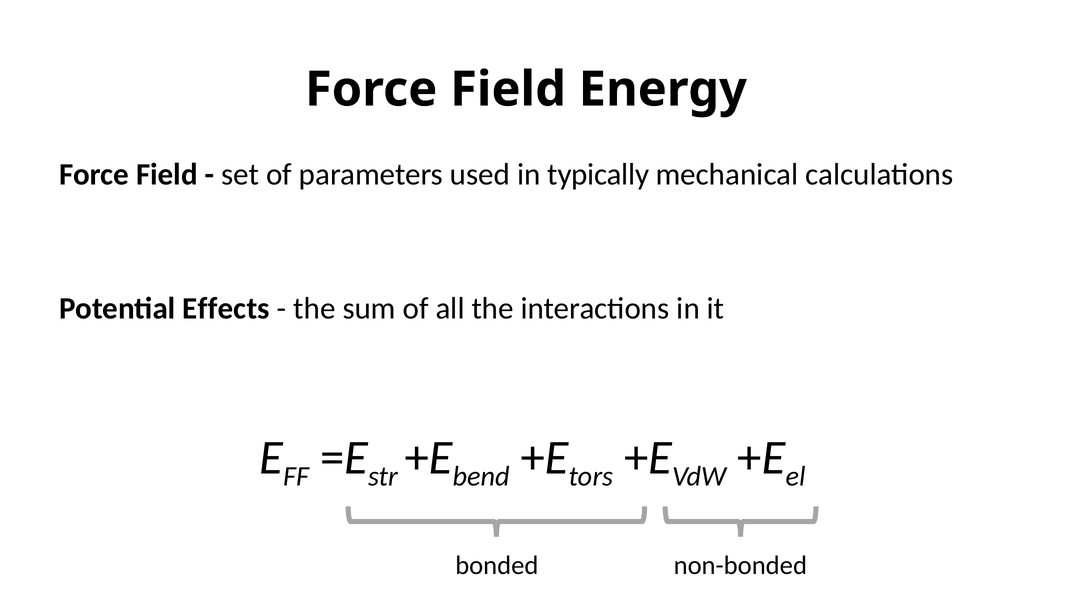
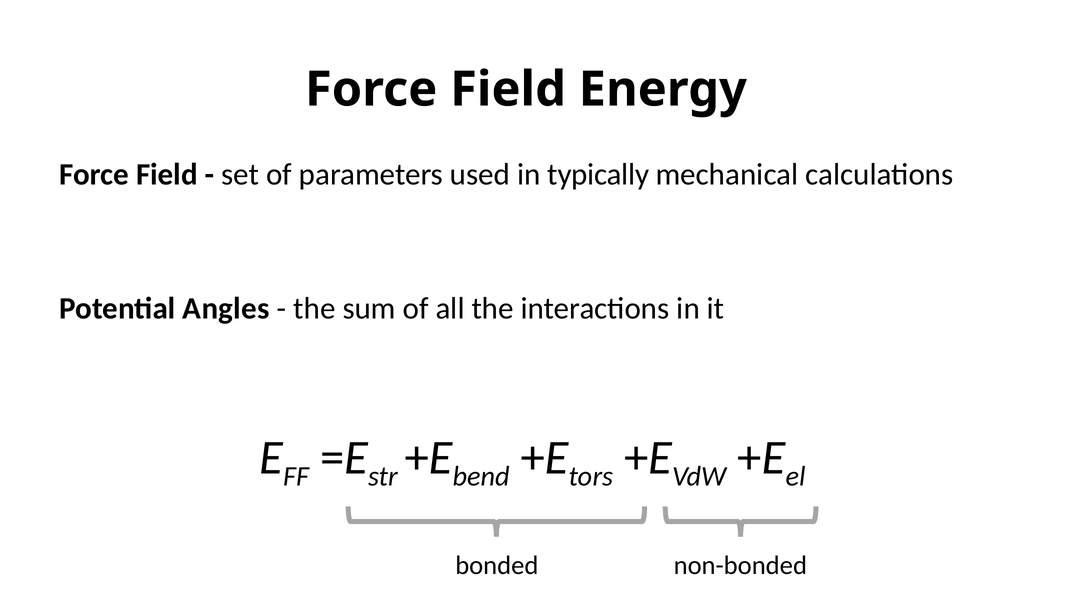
Effects: Effects -> Angles (226, 308)
